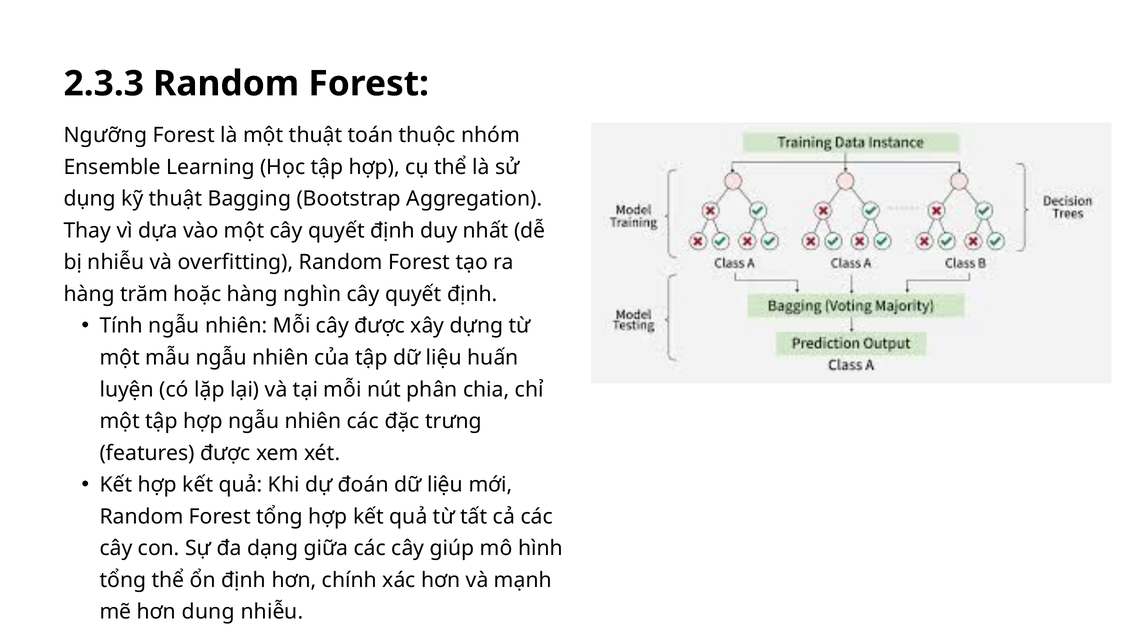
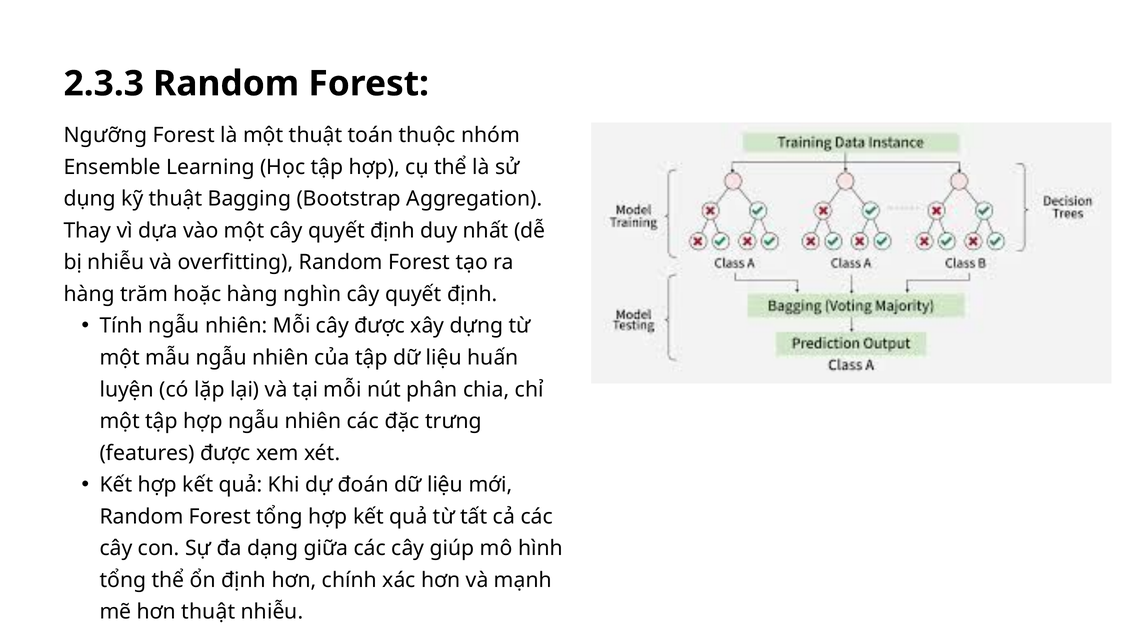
hơn dung: dung -> thuật (208, 612)
